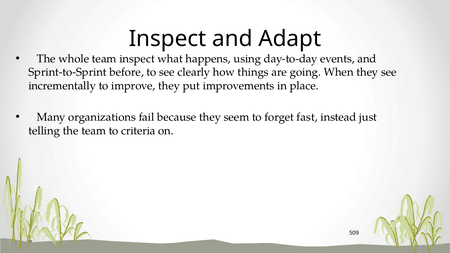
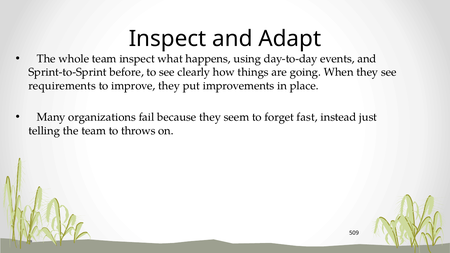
incrementally: incrementally -> requirements (62, 86)
criteria: criteria -> throws (138, 131)
